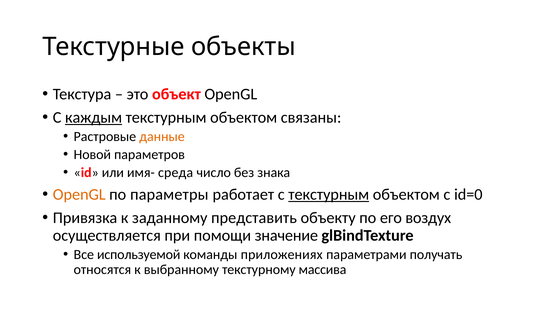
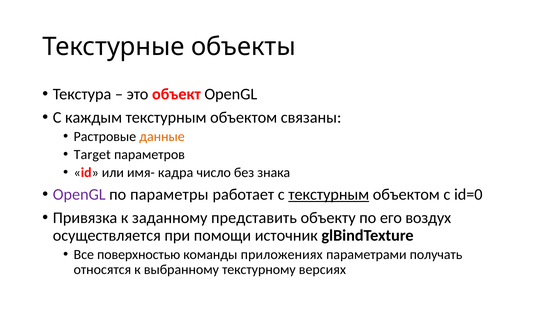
каждым underline: present -> none (94, 117)
Новой: Новой -> Target (92, 154)
среда: среда -> кадра (176, 172)
OpenGL colour: orange -> purple (79, 194)
значение: значение -> источник (286, 235)
используемой: используемой -> поверхностью (139, 254)
массива: массива -> версиях (322, 269)
